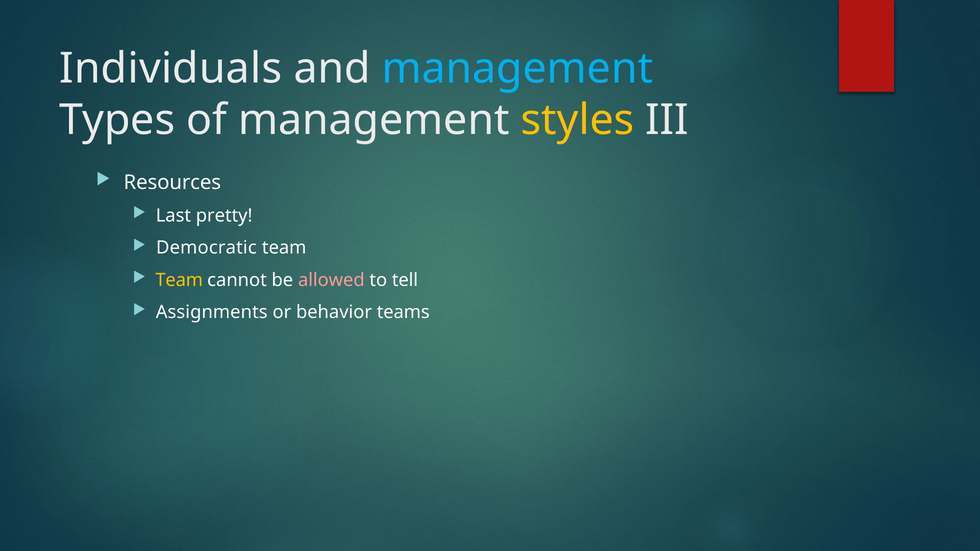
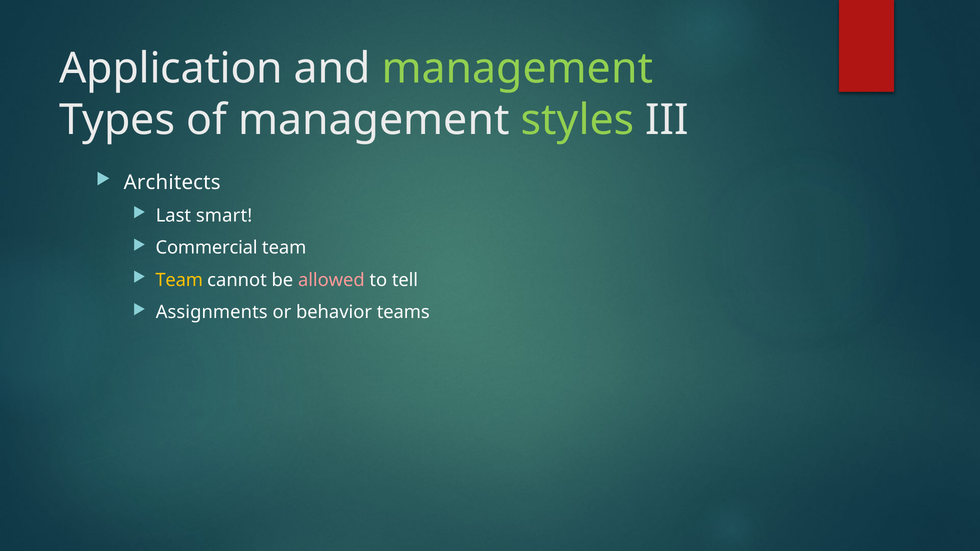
Individuals: Individuals -> Application (171, 69)
management colour: light blue -> light green (517, 69)
styles colour: yellow -> light green (577, 120)
Resources: Resources -> Architects (172, 182)
pretty: pretty -> smart (224, 216)
Democratic: Democratic -> Commercial (207, 248)
